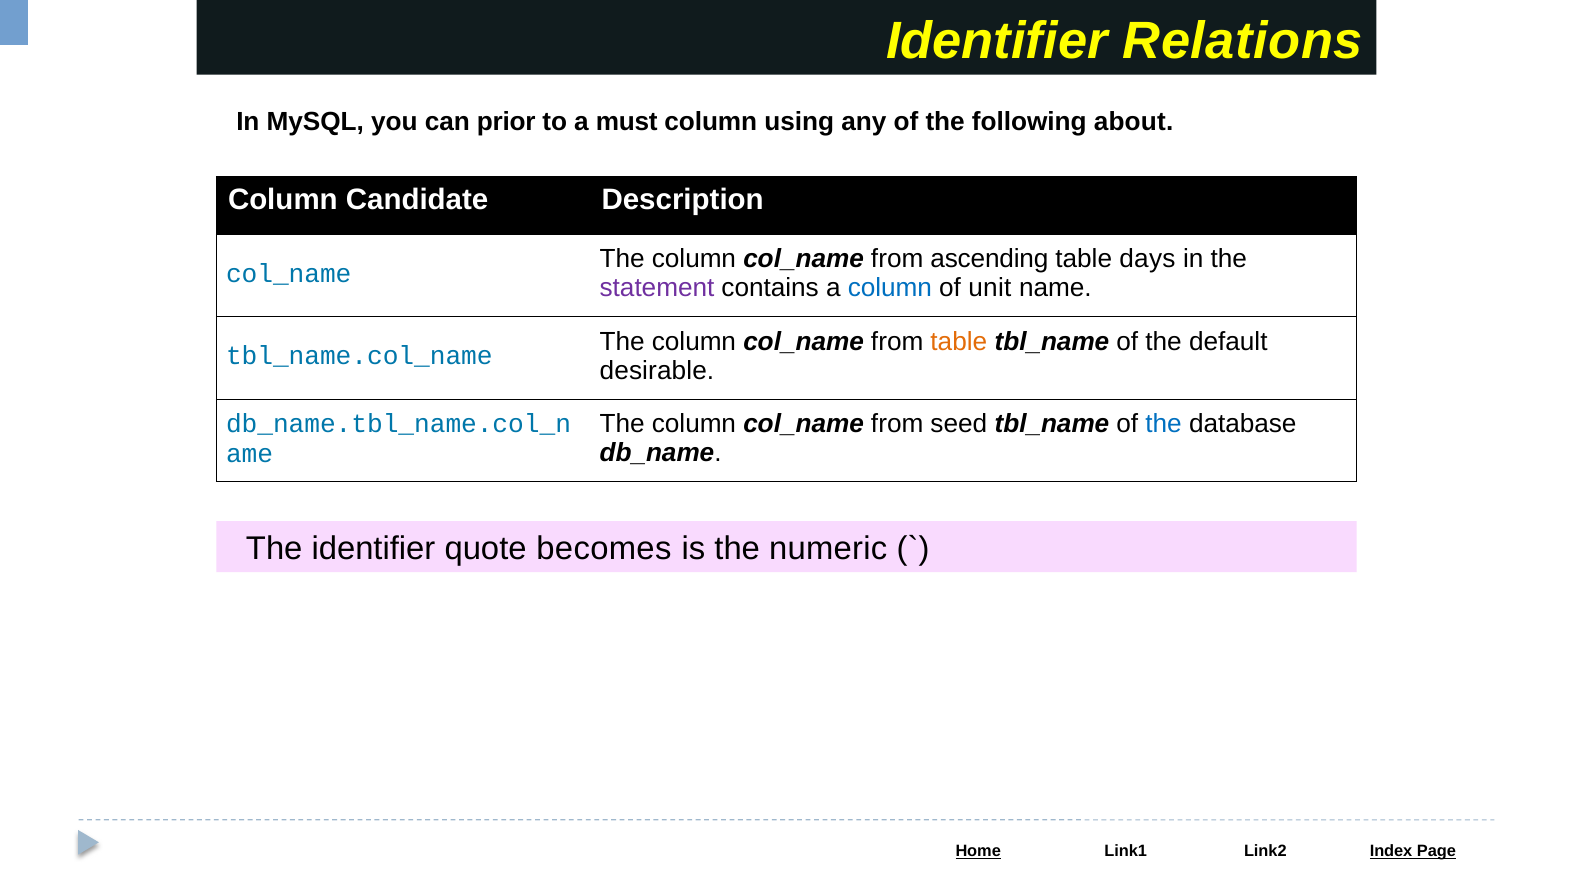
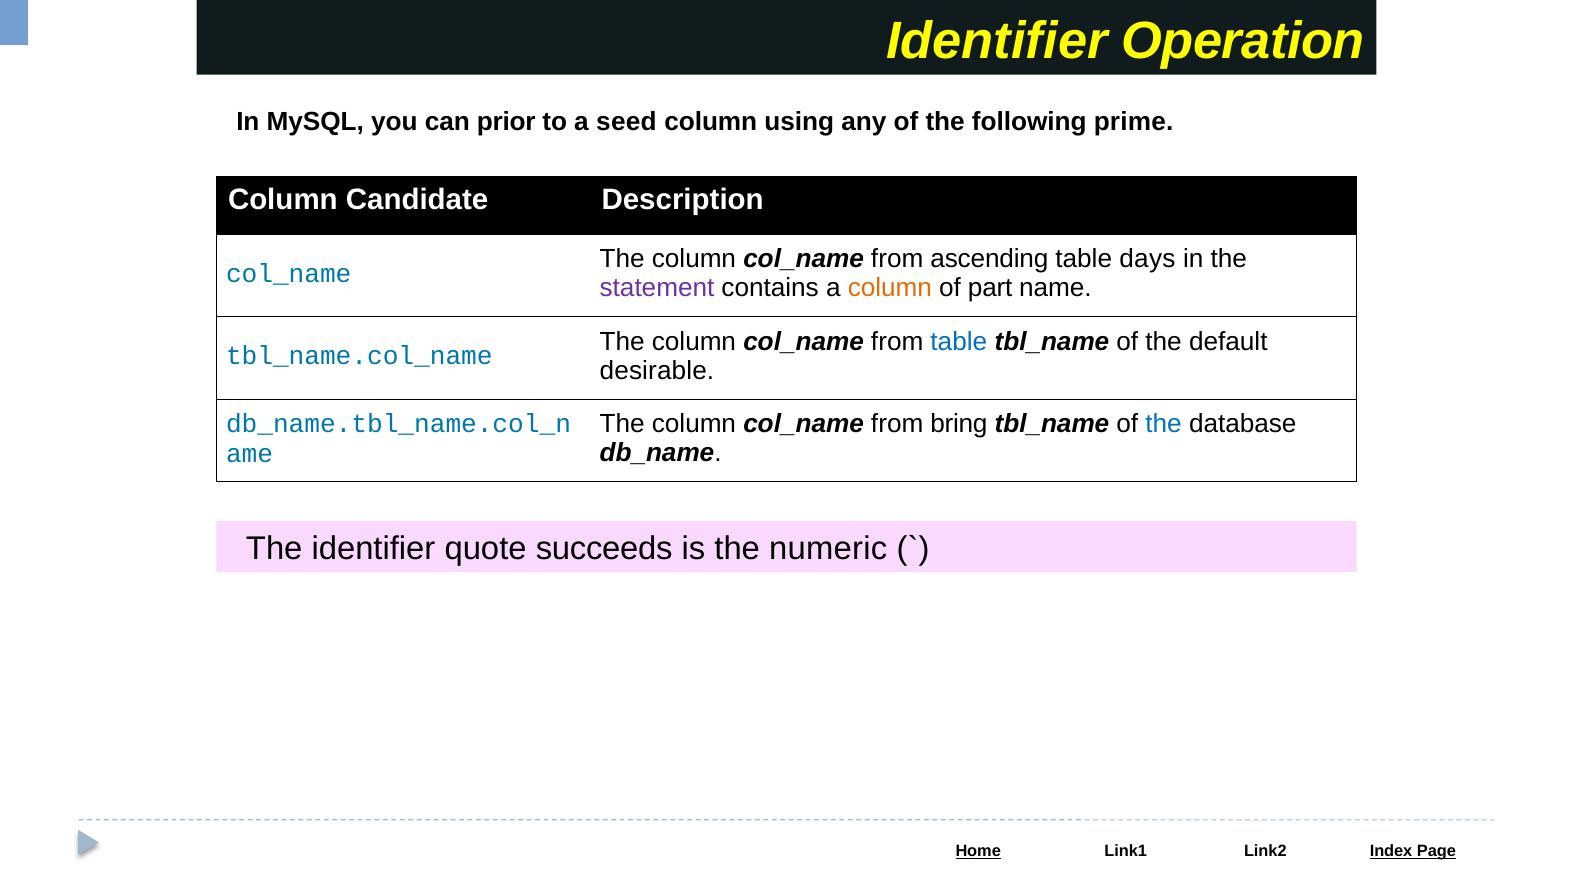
Relations: Relations -> Operation (1243, 41)
must: must -> seed (626, 122)
about: about -> prime (1134, 122)
column colour: blue -> orange (890, 288)
unit: unit -> part (990, 288)
table colour: orange -> blue (959, 341)
seed: seed -> bring (959, 424)
becomes: becomes -> succeeds (604, 549)
